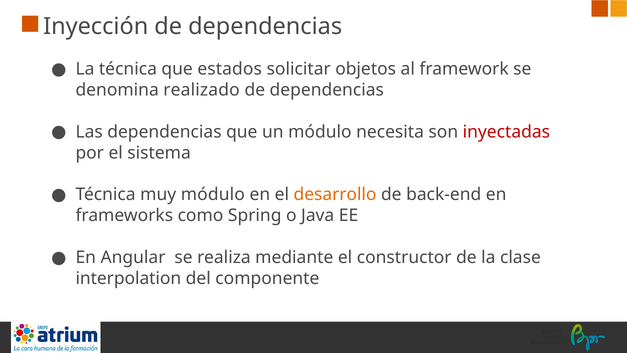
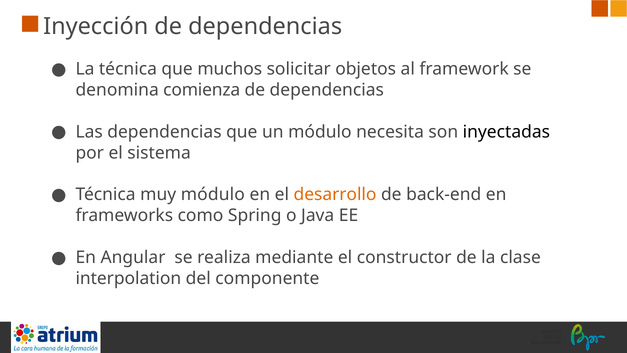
estados: estados -> muchos (230, 69)
realizado: realizado -> comienza (202, 90)
inyectadas colour: red -> black (506, 132)
